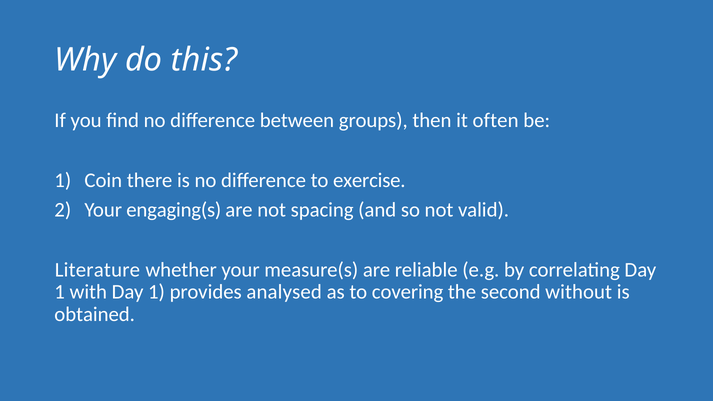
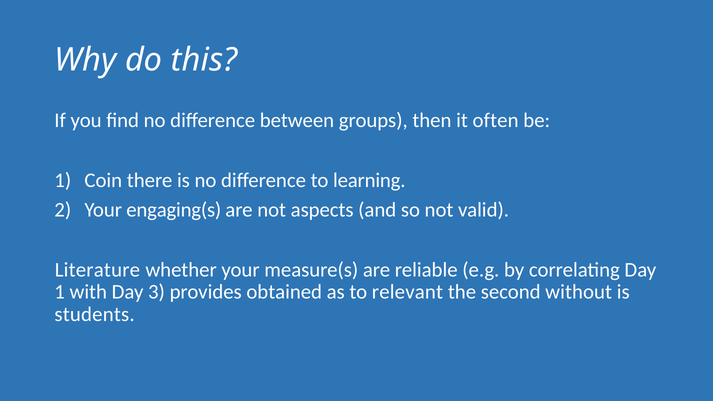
exercise: exercise -> learning (369, 180)
spacing: spacing -> aspects (322, 210)
with Day 1: 1 -> 3 (156, 292)
analysed: analysed -> obtained (284, 292)
covering: covering -> relevant (407, 292)
obtained: obtained -> students (95, 315)
